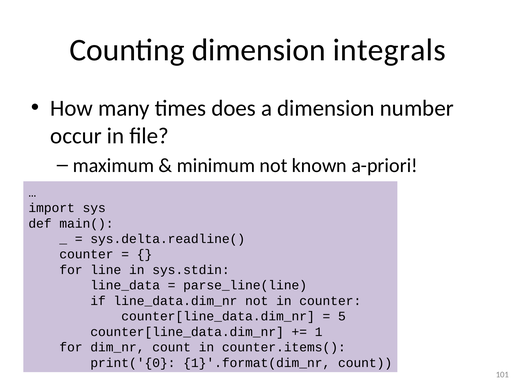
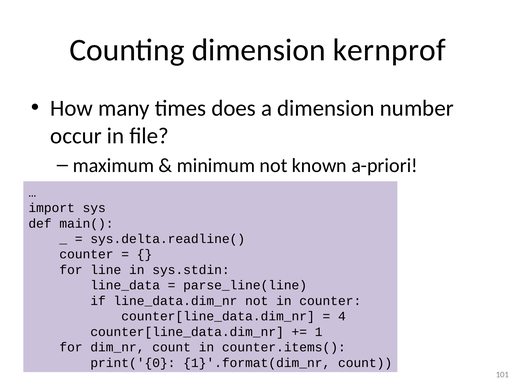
integrals: integrals -> kernprof (389, 50)
5: 5 -> 4 (342, 316)
